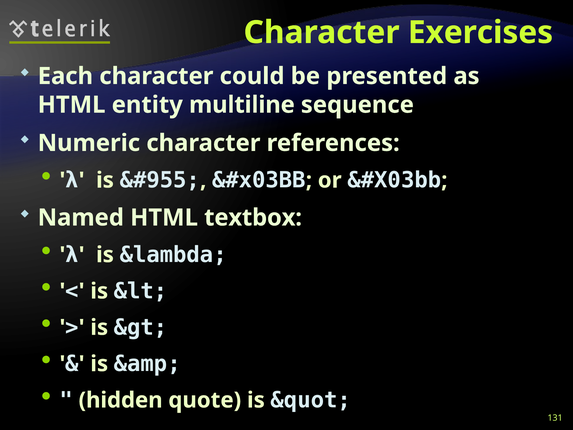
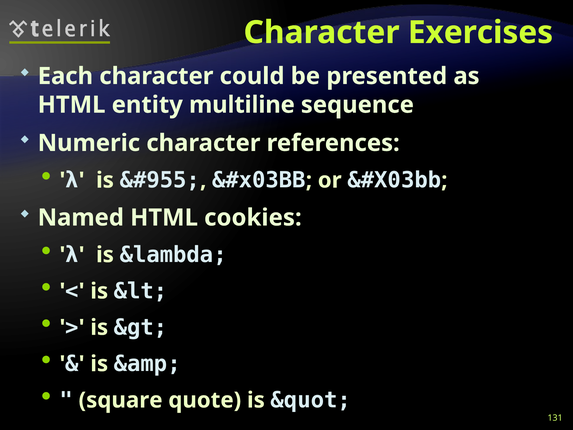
textbox: textbox -> cookies (253, 218)
hidden: hidden -> square (121, 400)
